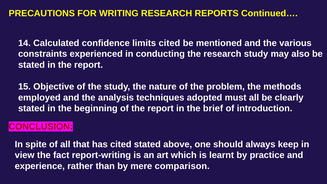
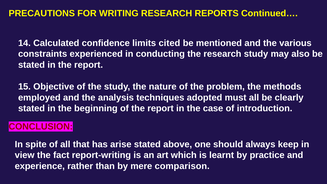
brief: brief -> case (213, 108)
has cited: cited -> arise (121, 144)
